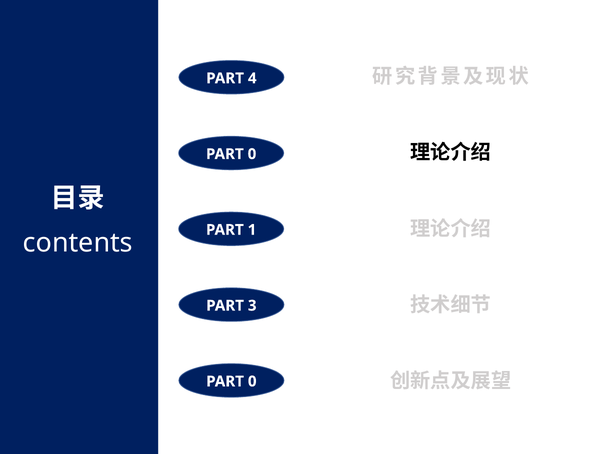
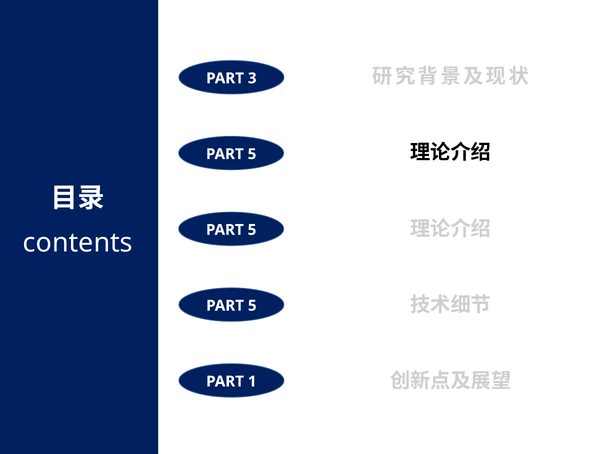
4: 4 -> 3 (252, 78)
0: 0 -> 5 (252, 154)
1: 1 -> 5 (252, 230)
3: 3 -> 5 (252, 306)
0: 0 -> 1 (252, 382)
